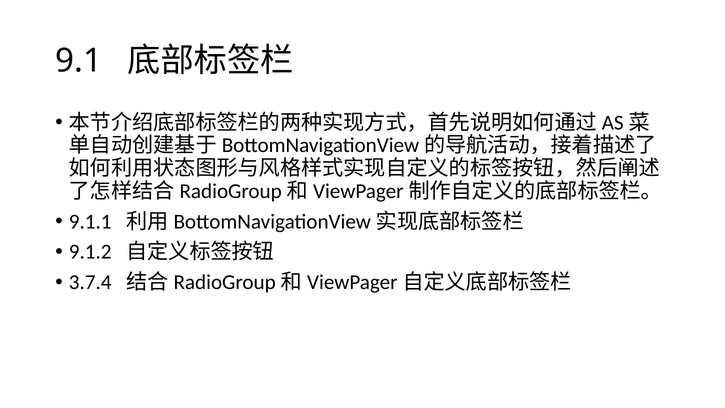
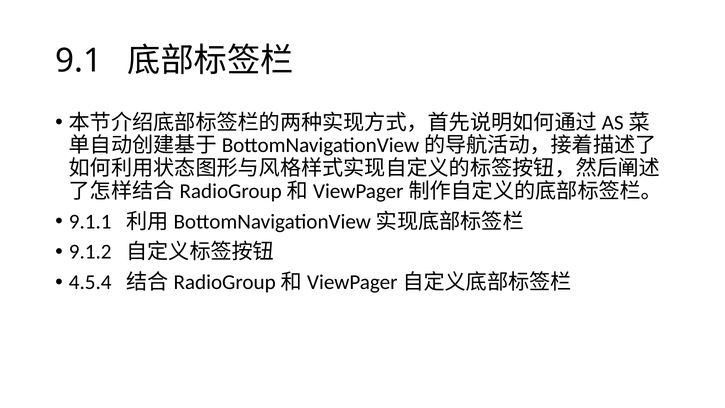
3.7.4: 3.7.4 -> 4.5.4 (90, 282)
